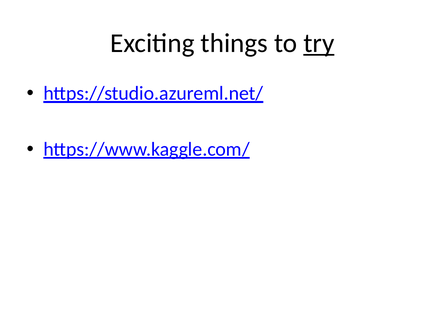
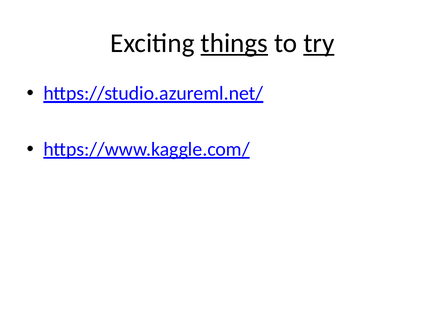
things underline: none -> present (234, 43)
